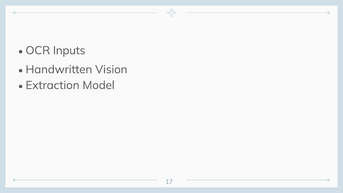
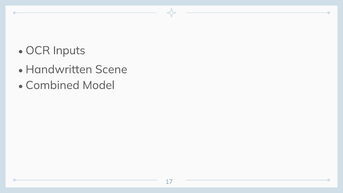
Vision: Vision -> Scene (111, 69)
Extraction: Extraction -> Combined (53, 85)
